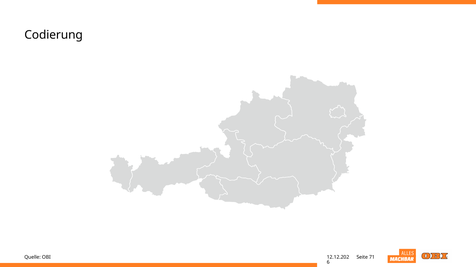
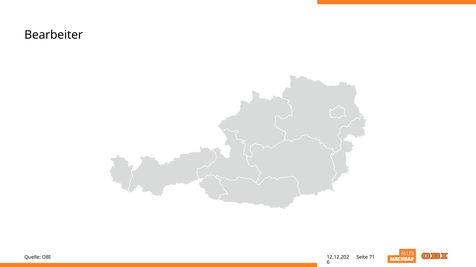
Codierung: Codierung -> Bearbeiter (54, 35)
